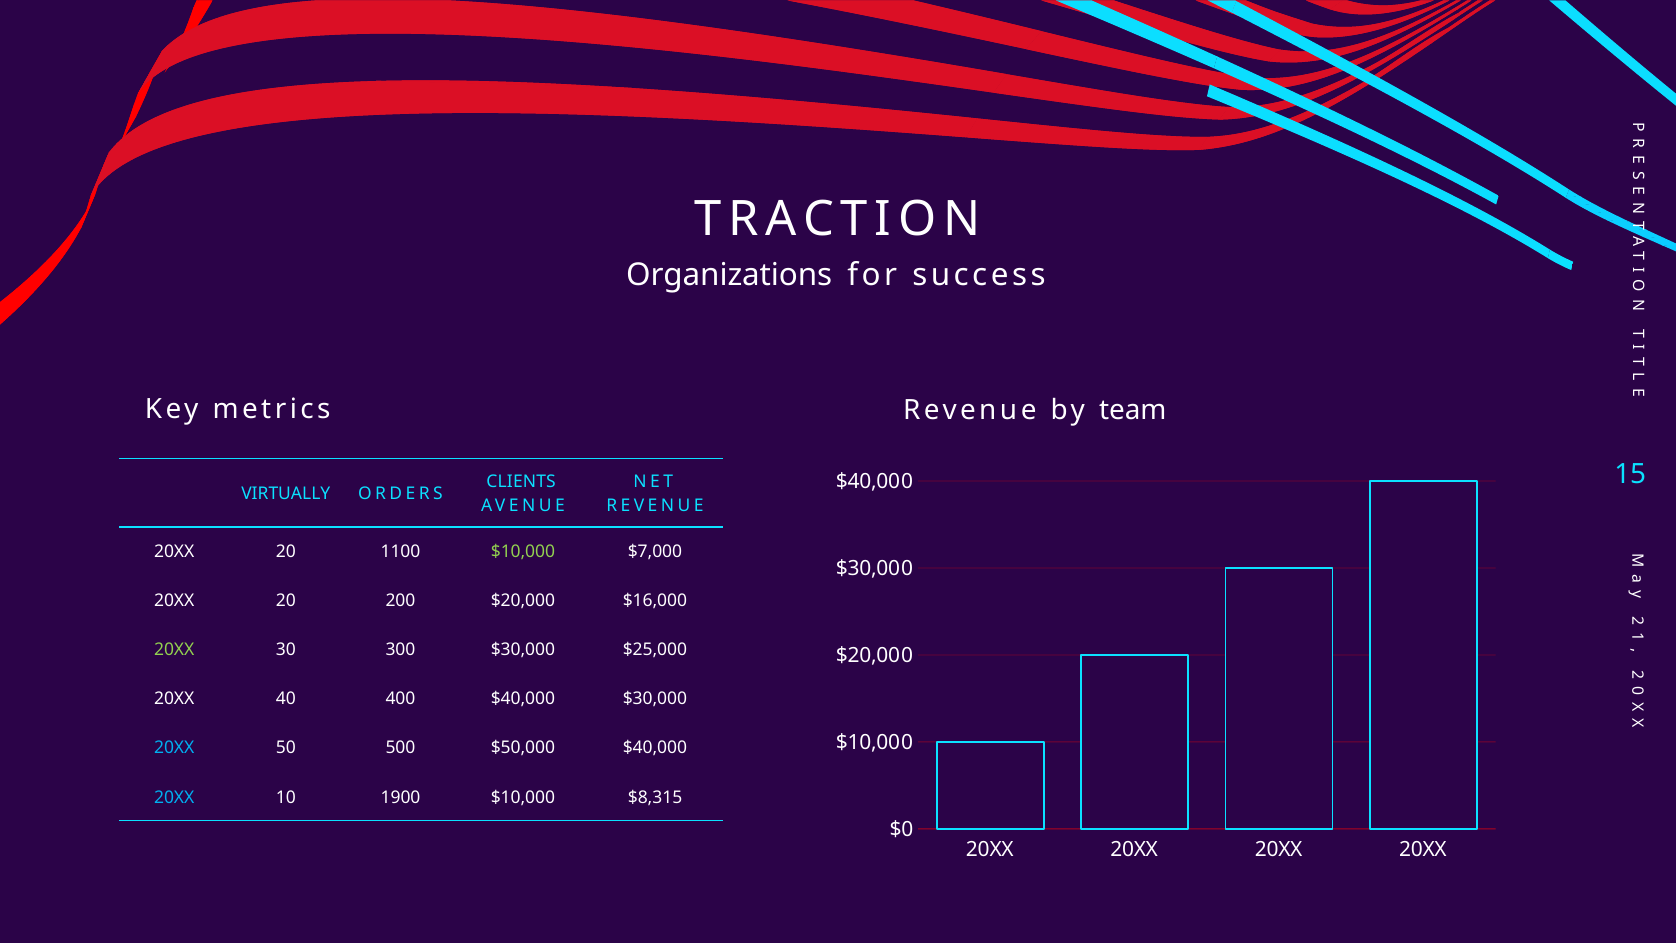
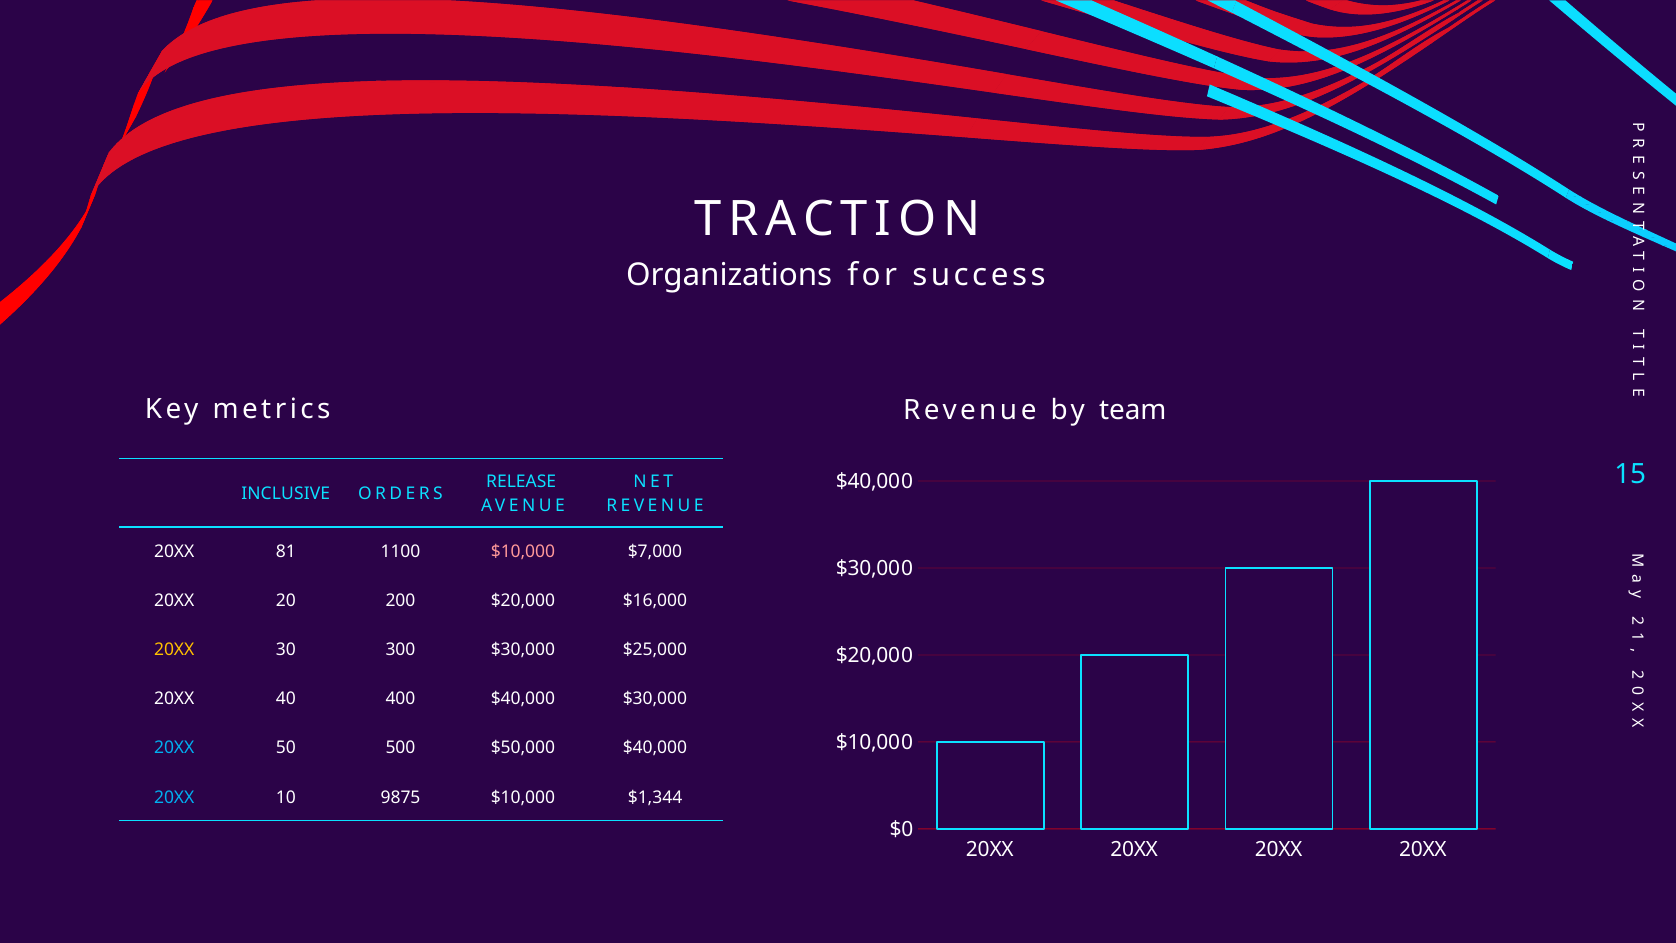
CLIENTS: CLIENTS -> RELEASE (521, 482)
VIRTUALLY: VIRTUALLY -> INCLUSIVE (286, 494)
20: 20 -> 81 (286, 552)
$10,000 colour: light green -> pink (523, 552)
20XX colour: light green -> yellow (174, 649)
1900: 1900 -> 9875 (401, 797)
$8,315: $8,315 -> $1,344 (655, 797)
